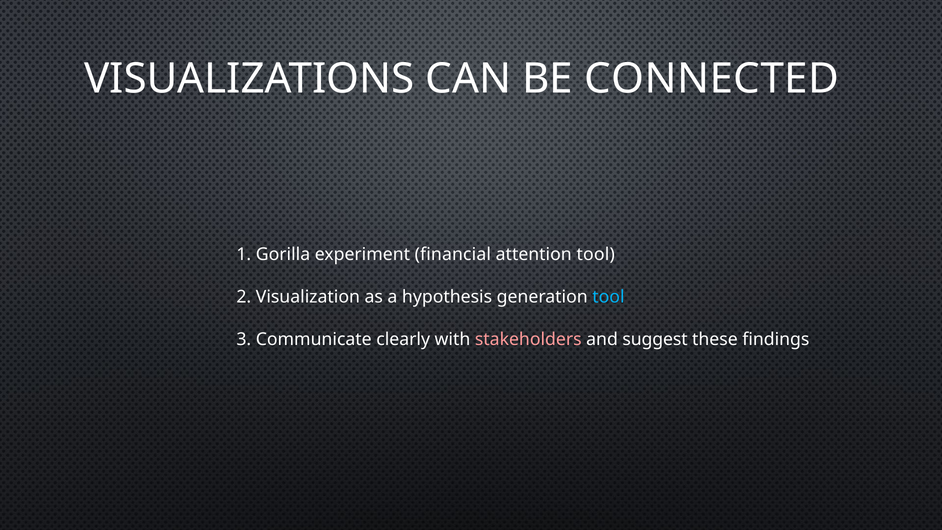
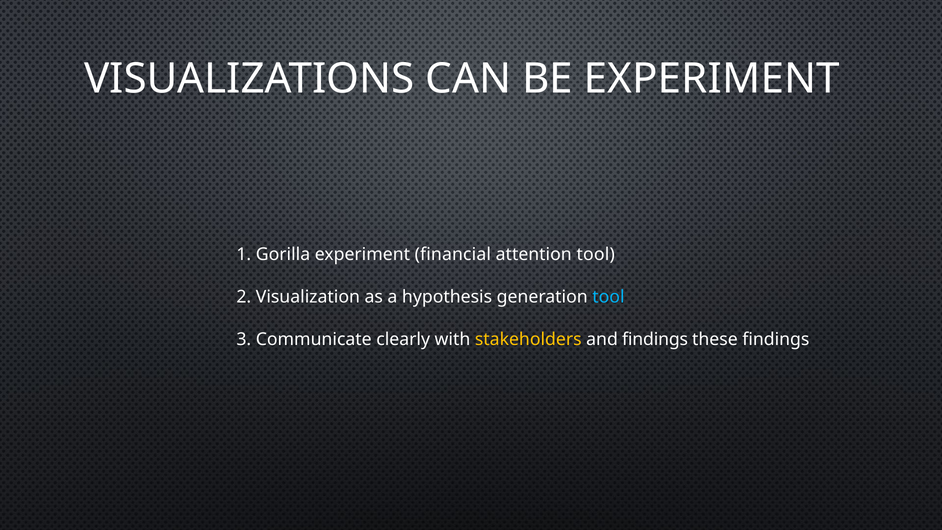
BE CONNECTED: CONNECTED -> EXPERIMENT (712, 79)
stakeholders colour: pink -> yellow (528, 339)
and suggest: suggest -> findings (655, 339)
